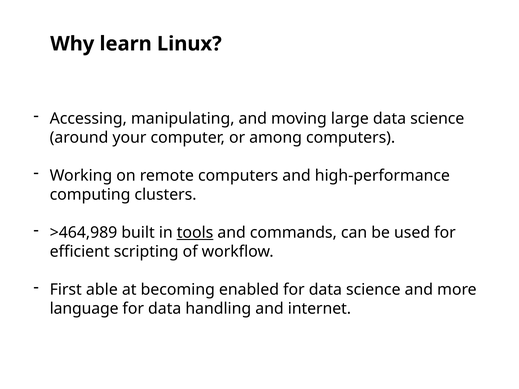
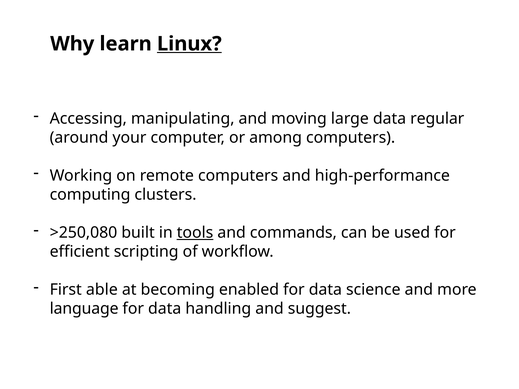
Linux underline: none -> present (189, 44)
large data science: science -> regular (437, 119)
>464,989: >464,989 -> >250,080 (84, 233)
internet: internet -> suggest (319, 309)
